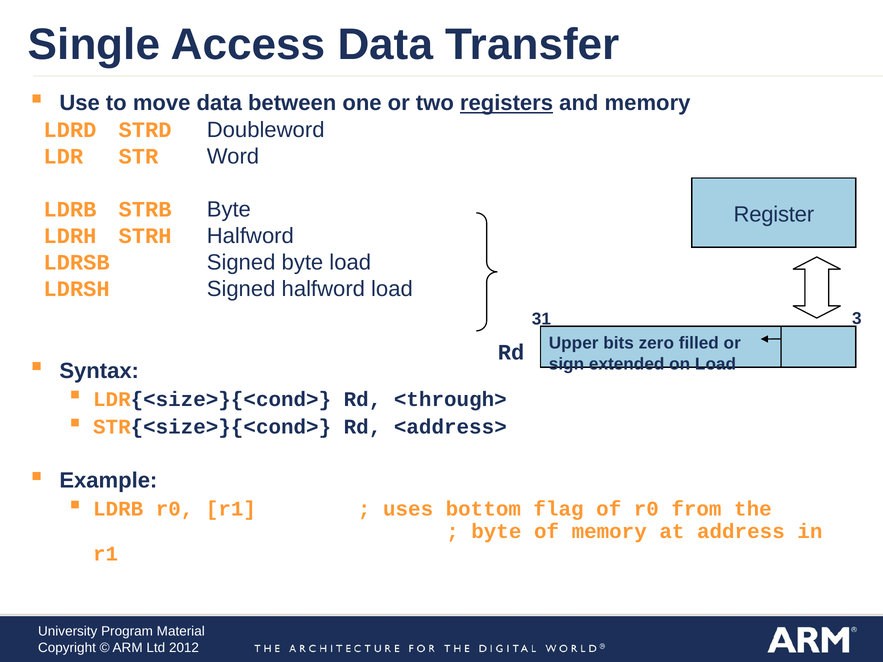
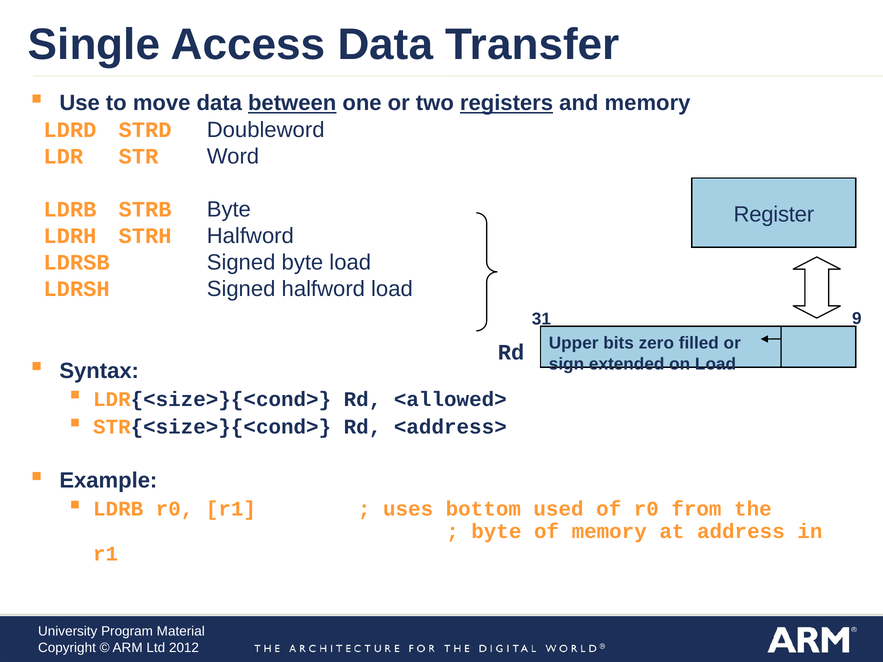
between underline: none -> present (292, 103)
3: 3 -> 9 (857, 319)
<through>: <through> -> <allowed> (450, 399)
flag: flag -> used (558, 509)
